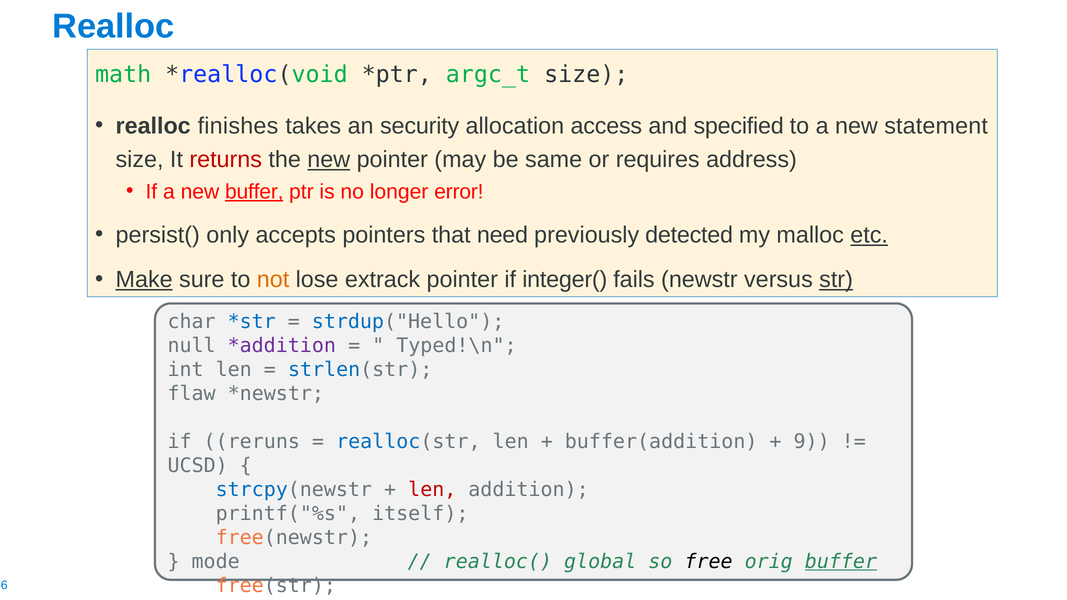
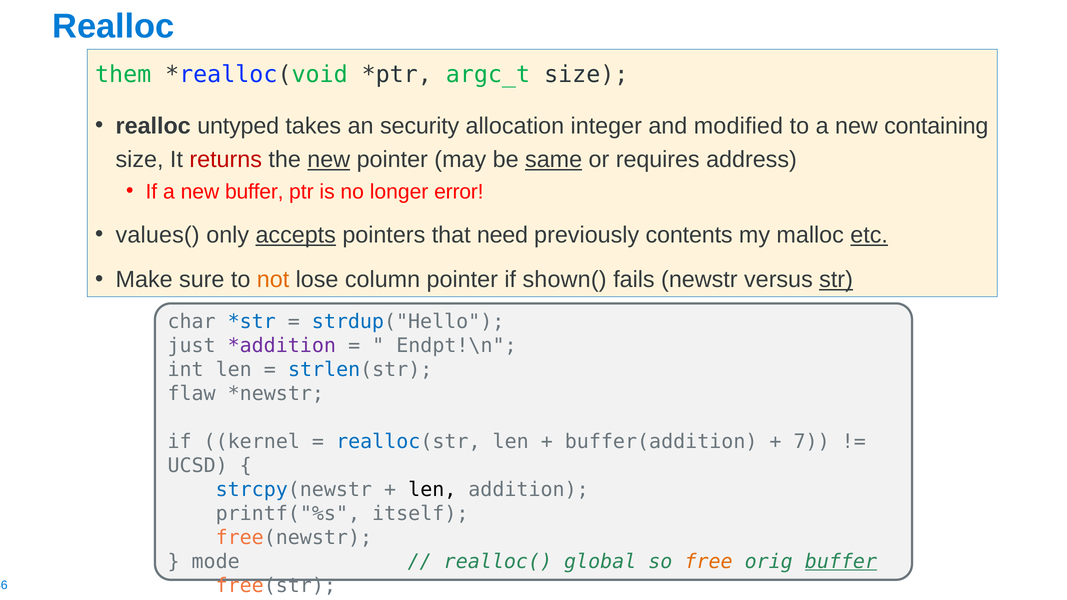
math: math -> them (123, 75)
finishes: finishes -> untyped (238, 126)
access: access -> integer (606, 126)
specified: specified -> modified (738, 126)
statement: statement -> containing (936, 126)
same underline: none -> present (554, 160)
buffer underline: present -> none (254, 192)
persist(: persist( -> values( (158, 235)
accepts underline: none -> present (296, 235)
detected: detected -> contents (689, 235)
Make underline: present -> none (144, 280)
extrack: extrack -> column (383, 280)
integer(: integer( -> shown( (565, 280)
null: null -> just (192, 346)
Typed!\n: Typed!\n -> Endpt!\n (456, 346)
reruns: reruns -> kernel (252, 442)
9: 9 -> 7 (812, 442)
len colour: red -> black (432, 490)
free colour: black -> orange (709, 562)
